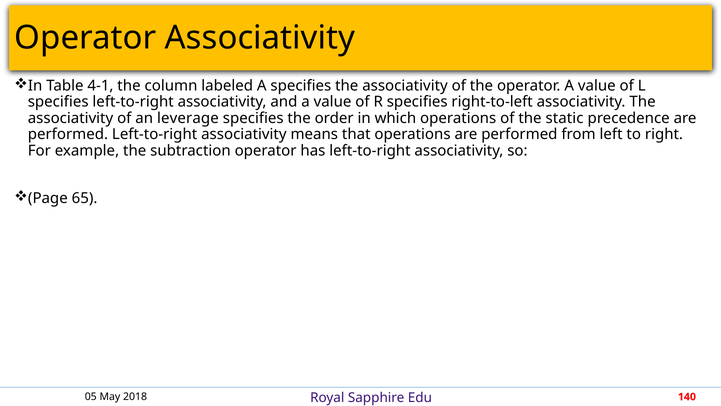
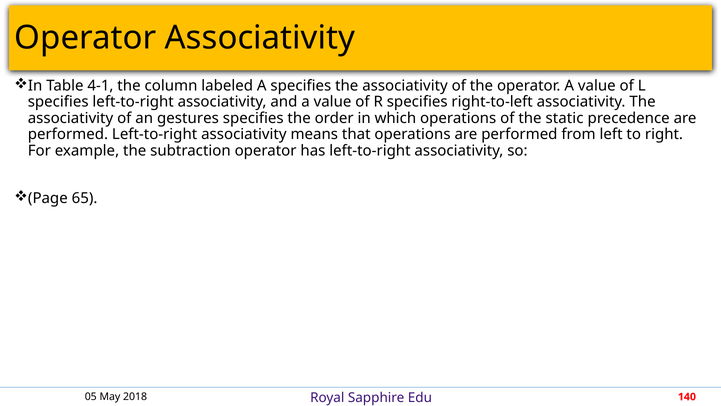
leverage: leverage -> gestures (188, 118)
